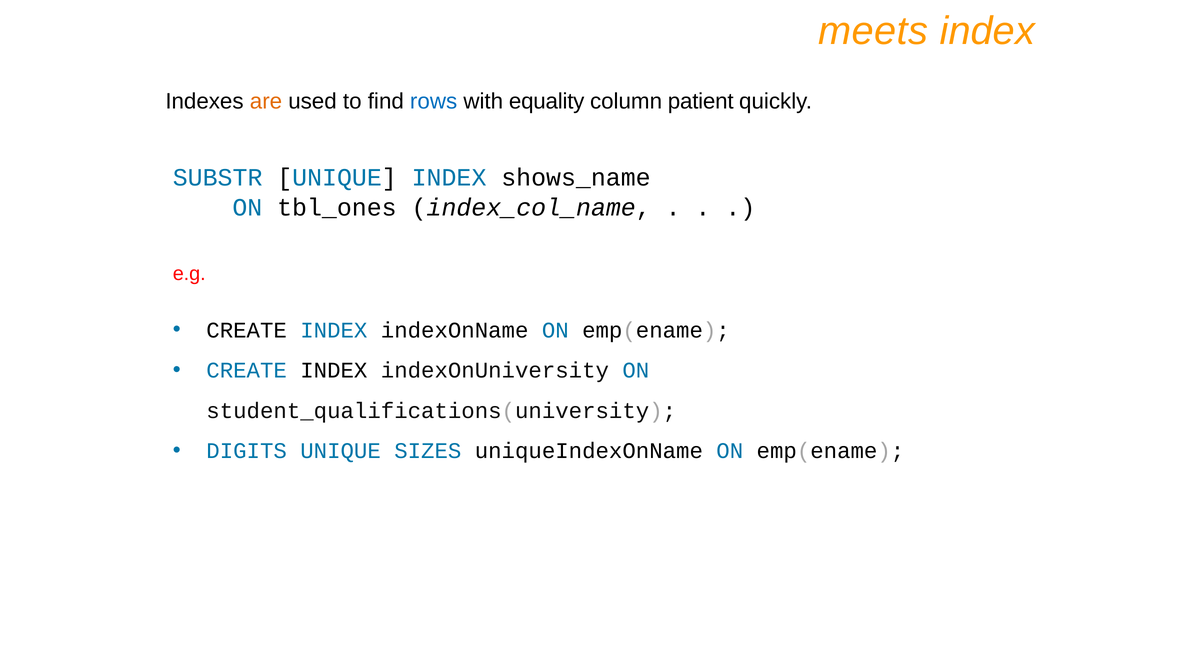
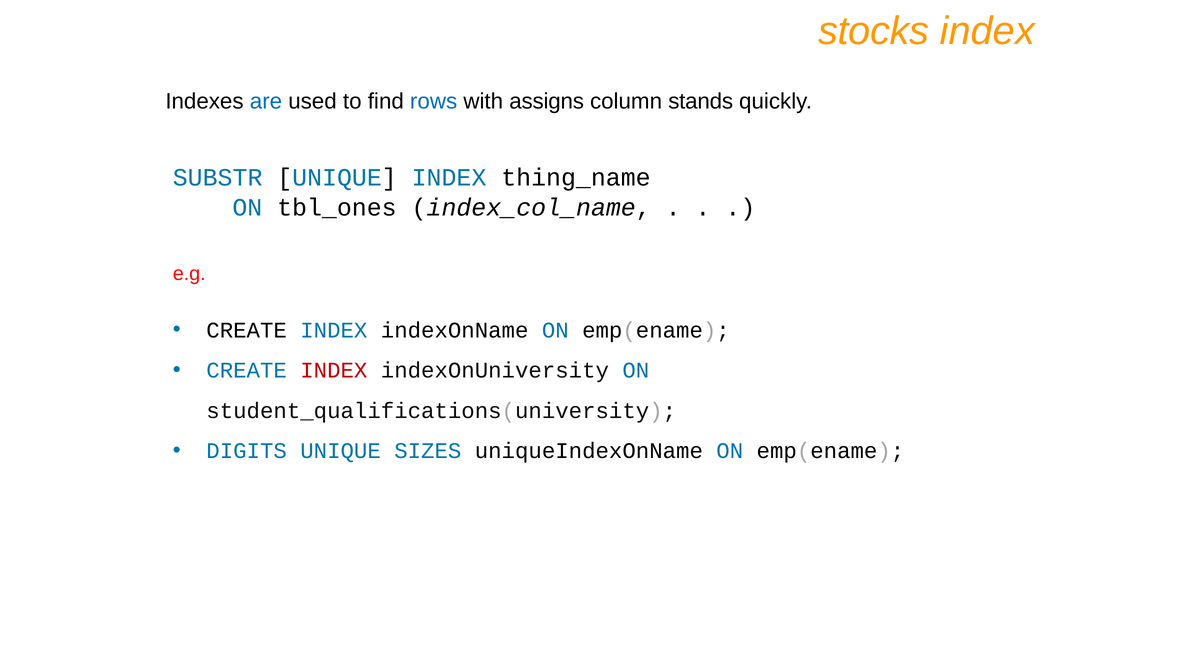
meets: meets -> stocks (874, 31)
are colour: orange -> blue (266, 101)
equality: equality -> assigns (547, 101)
patient: patient -> stands (701, 101)
shows_name: shows_name -> thing_name (576, 178)
INDEX colour: black -> red (334, 371)
